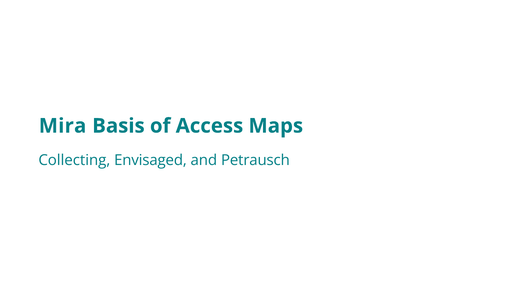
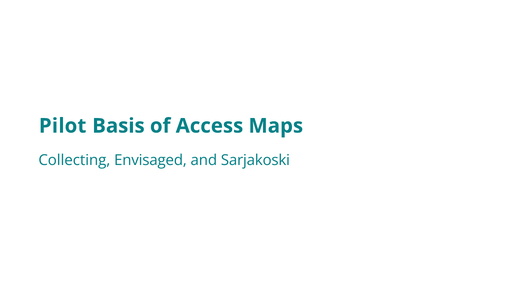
Mira: Mira -> Pilot (63, 126)
Petrausch: Petrausch -> Sarjakoski (255, 160)
